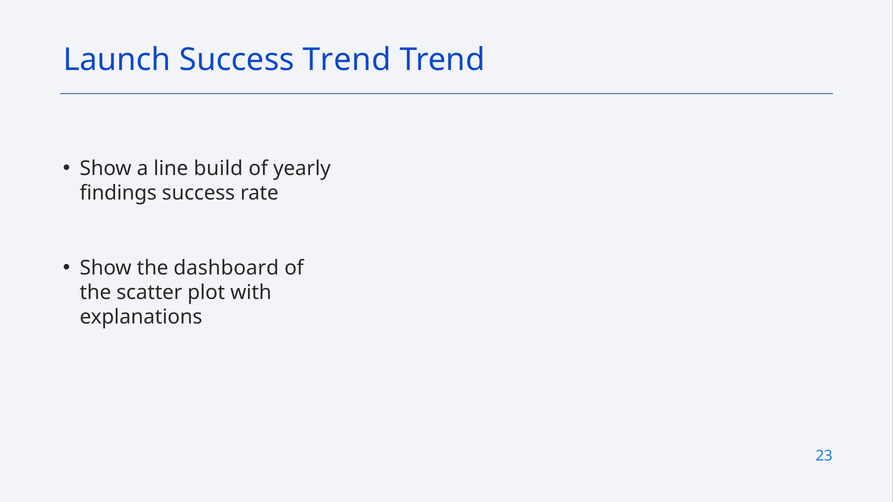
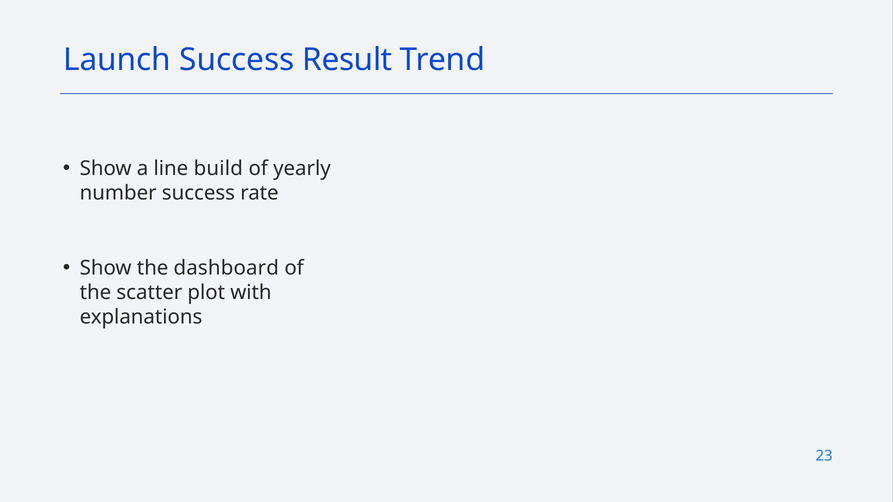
Success Trend: Trend -> Result (347, 60)
findings: findings -> number (118, 193)
